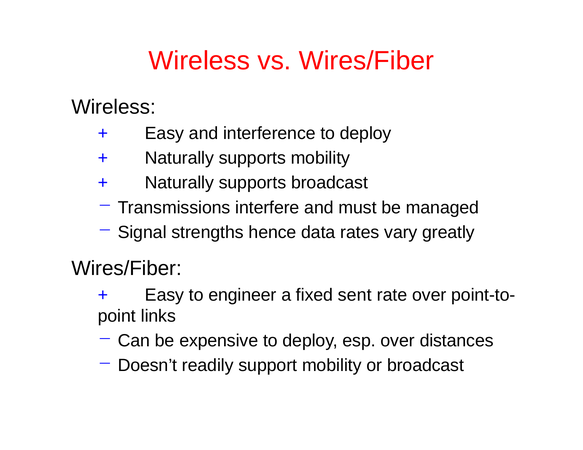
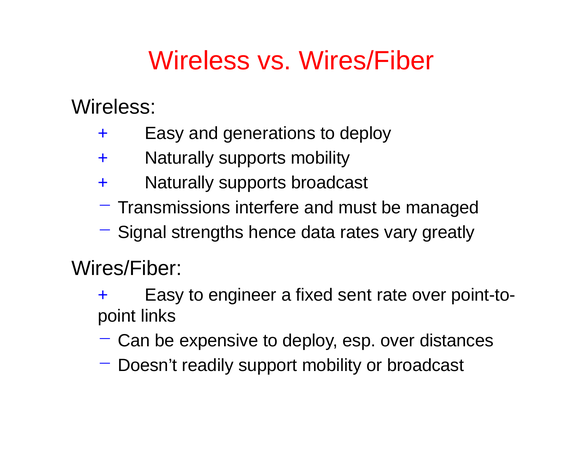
interference: interference -> generations (269, 134)
